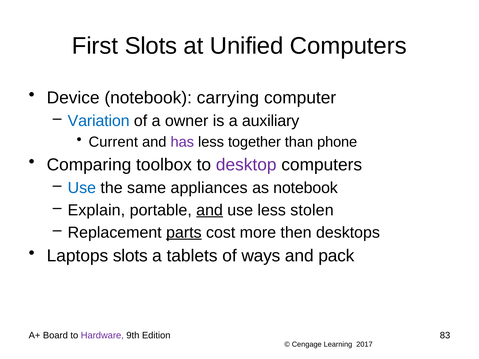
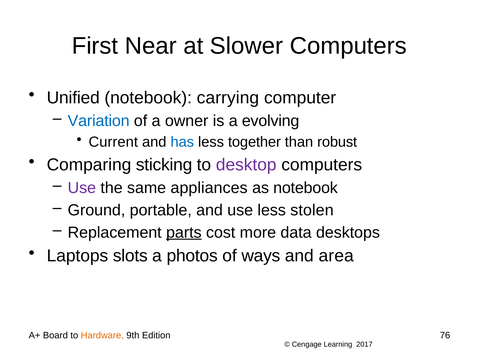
First Slots: Slots -> Near (151, 46)
Unified: Unified -> Slower (247, 46)
Device: Device -> Unified (73, 98)
auxiliary: auxiliary -> evolving (271, 121)
has colour: purple -> blue (182, 142)
phone: phone -> robust (337, 142)
toolbox: toolbox -> sticking (164, 165)
Use colour: blue -> purple (82, 188)
Explain: Explain -> Ground (96, 210)
and underline: present -> none (210, 210)
then: then -> data (296, 233)
tablets: tablets -> photos (192, 256)
pack: pack -> area (336, 256)
Hardware colour: purple -> orange (102, 336)
83: 83 -> 76 (445, 336)
